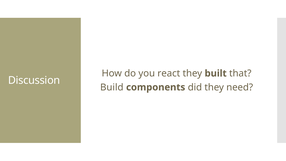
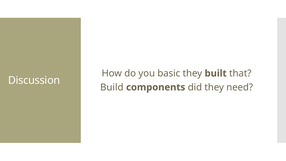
react: react -> basic (169, 73)
